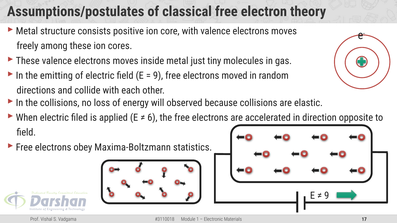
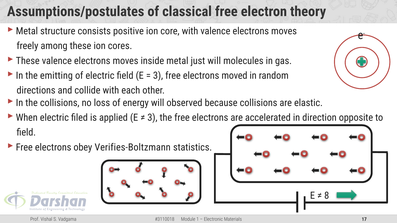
just tiny: tiny -> will (214, 61)
9: 9 -> 3 (158, 76)
6: 6 -> 3 (152, 118)
Maxima-Boltzmann: Maxima-Boltzmann -> Verifies-Boltzmann (133, 147)
9: 9 -> 8 (327, 196)
